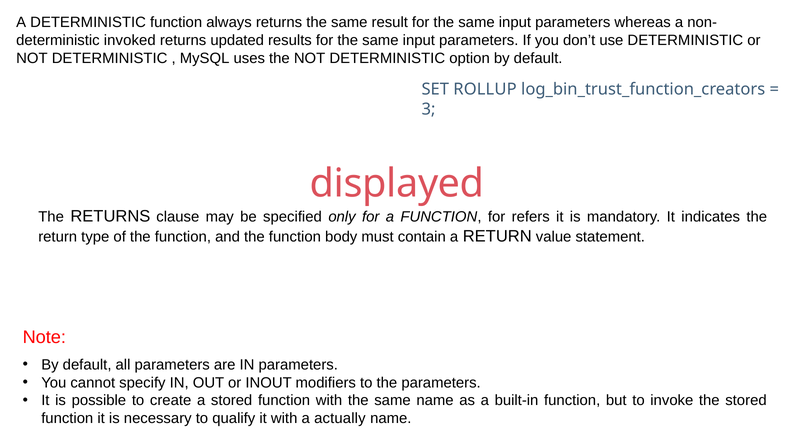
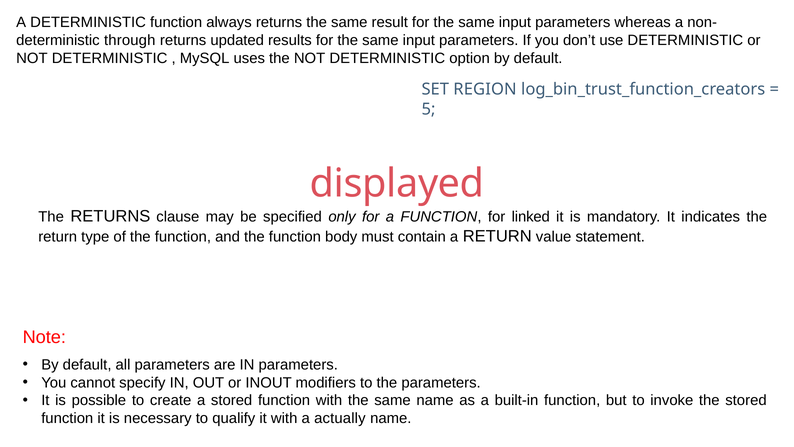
invoked: invoked -> through (130, 40)
ROLLUP: ROLLUP -> REGION (485, 89)
3: 3 -> 5 (429, 109)
refers: refers -> linked (531, 217)
